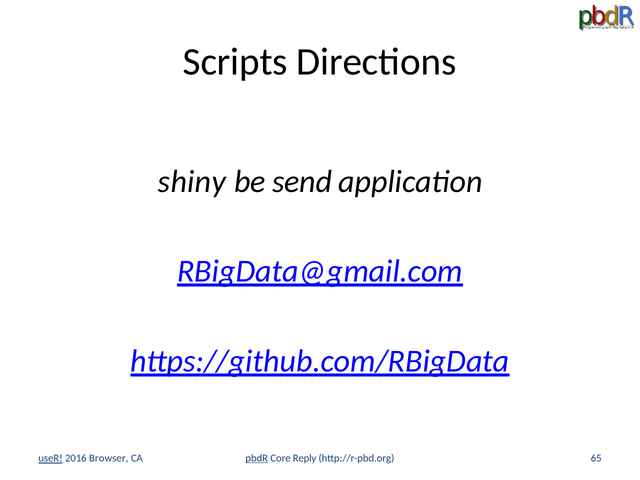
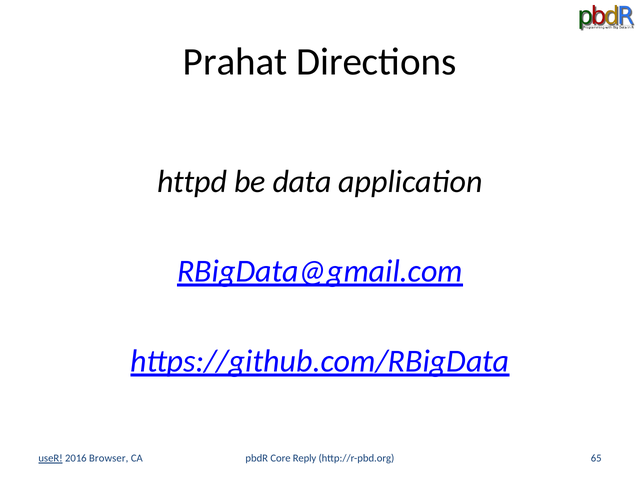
Scripts: Scripts -> Prahat (235, 62)
shiny: shiny -> httpd (192, 181)
send: send -> data (302, 181)
pbdR underline: present -> none (257, 458)
